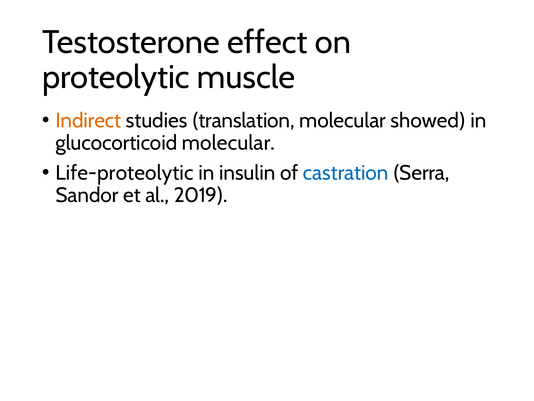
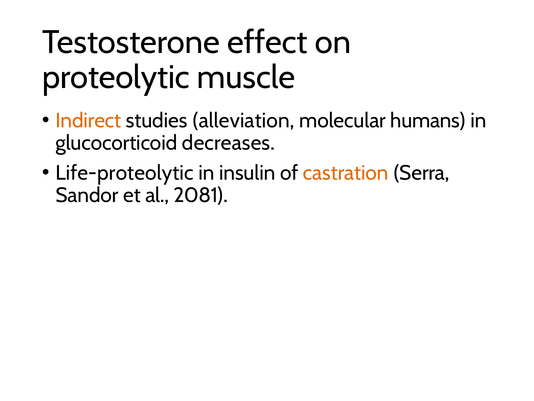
translation: translation -> alleviation (243, 120)
showed: showed -> humans (428, 120)
glucocorticoid molecular: molecular -> decreases (228, 143)
castration colour: blue -> orange (346, 173)
2019: 2019 -> 2081 (201, 195)
